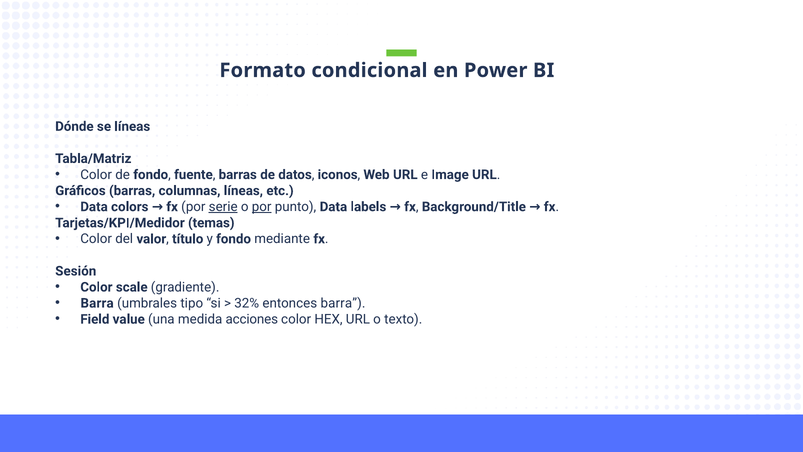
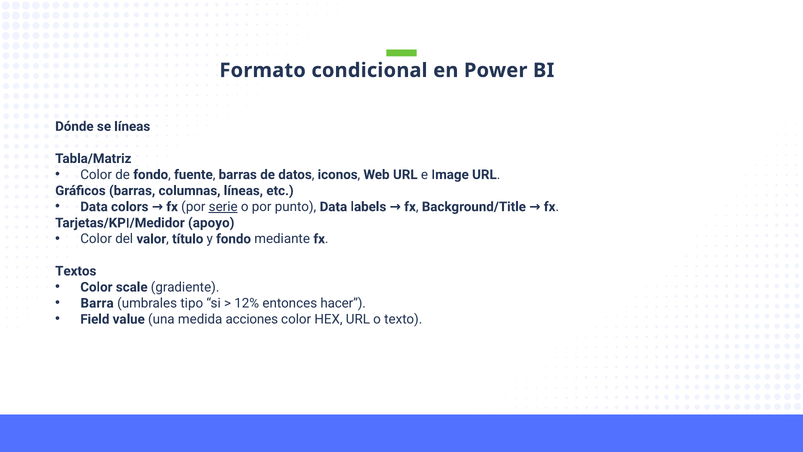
por underline: present -> none (262, 207)
temas: temas -> apoyo (211, 223)
Sesión: Sesión -> Textos (76, 271)
32%: 32% -> 12% (247, 303)
entonces barra: barra -> hacer (343, 303)
